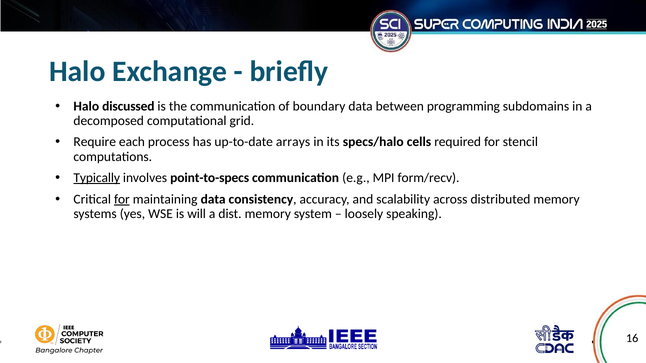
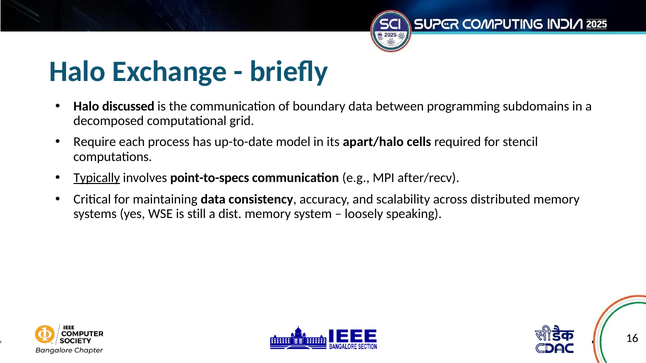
arrays: arrays -> model (293, 142)
specs/halo: specs/halo -> apart/halo (373, 142)
form/recv: form/recv -> after/recv (428, 178)
for underline: present -> none (122, 199)
will: will -> still (197, 214)
